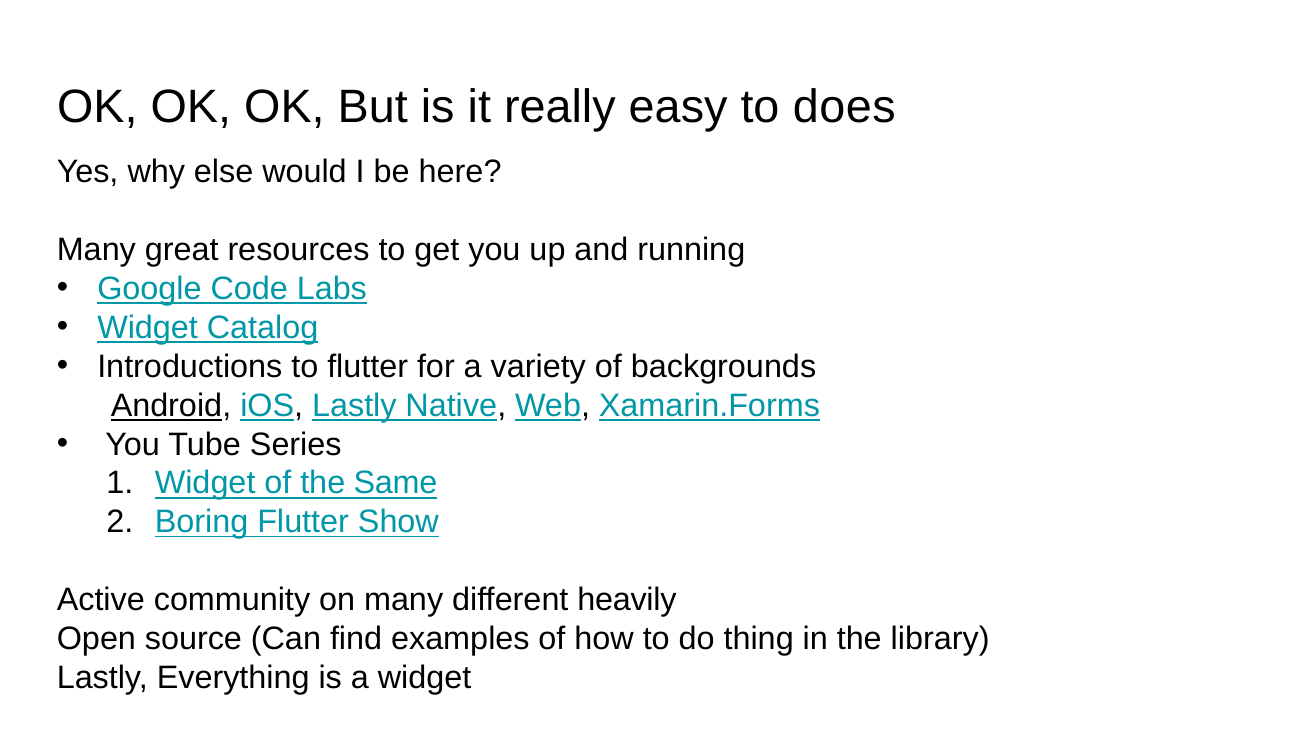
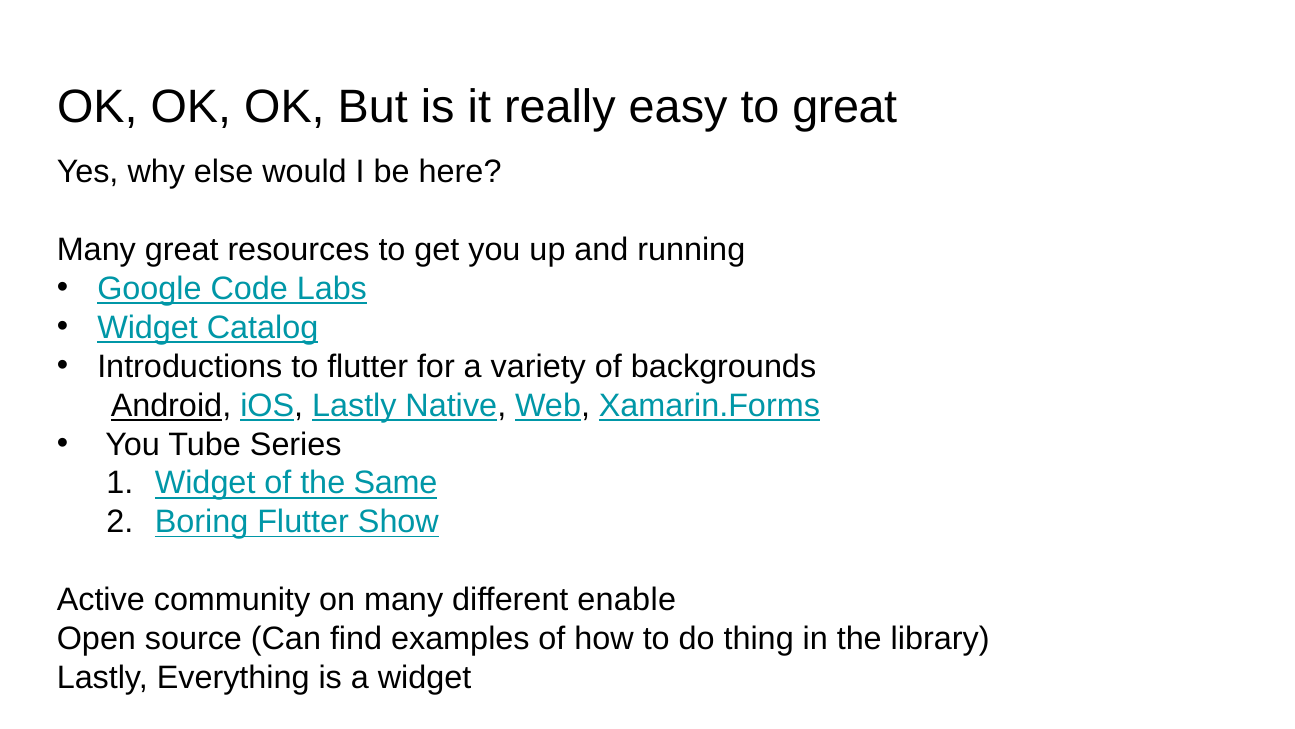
to does: does -> great (845, 107)
heavily: heavily -> enable (627, 599)
